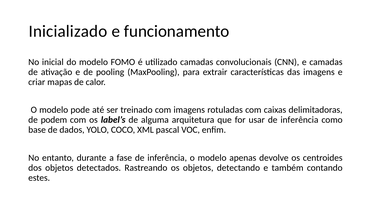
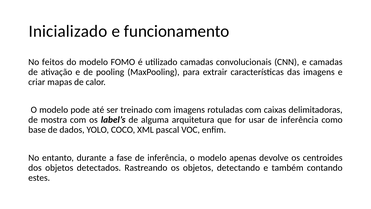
inicial: inicial -> feitos (53, 62)
podem: podem -> mostra (54, 120)
